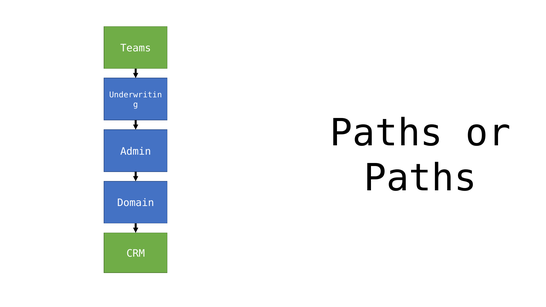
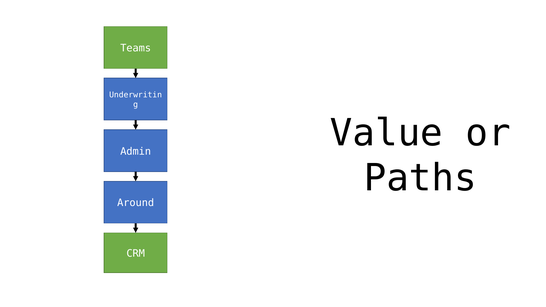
Paths: Paths -> Value (386, 133)
Domain: Domain -> Around (136, 203)
